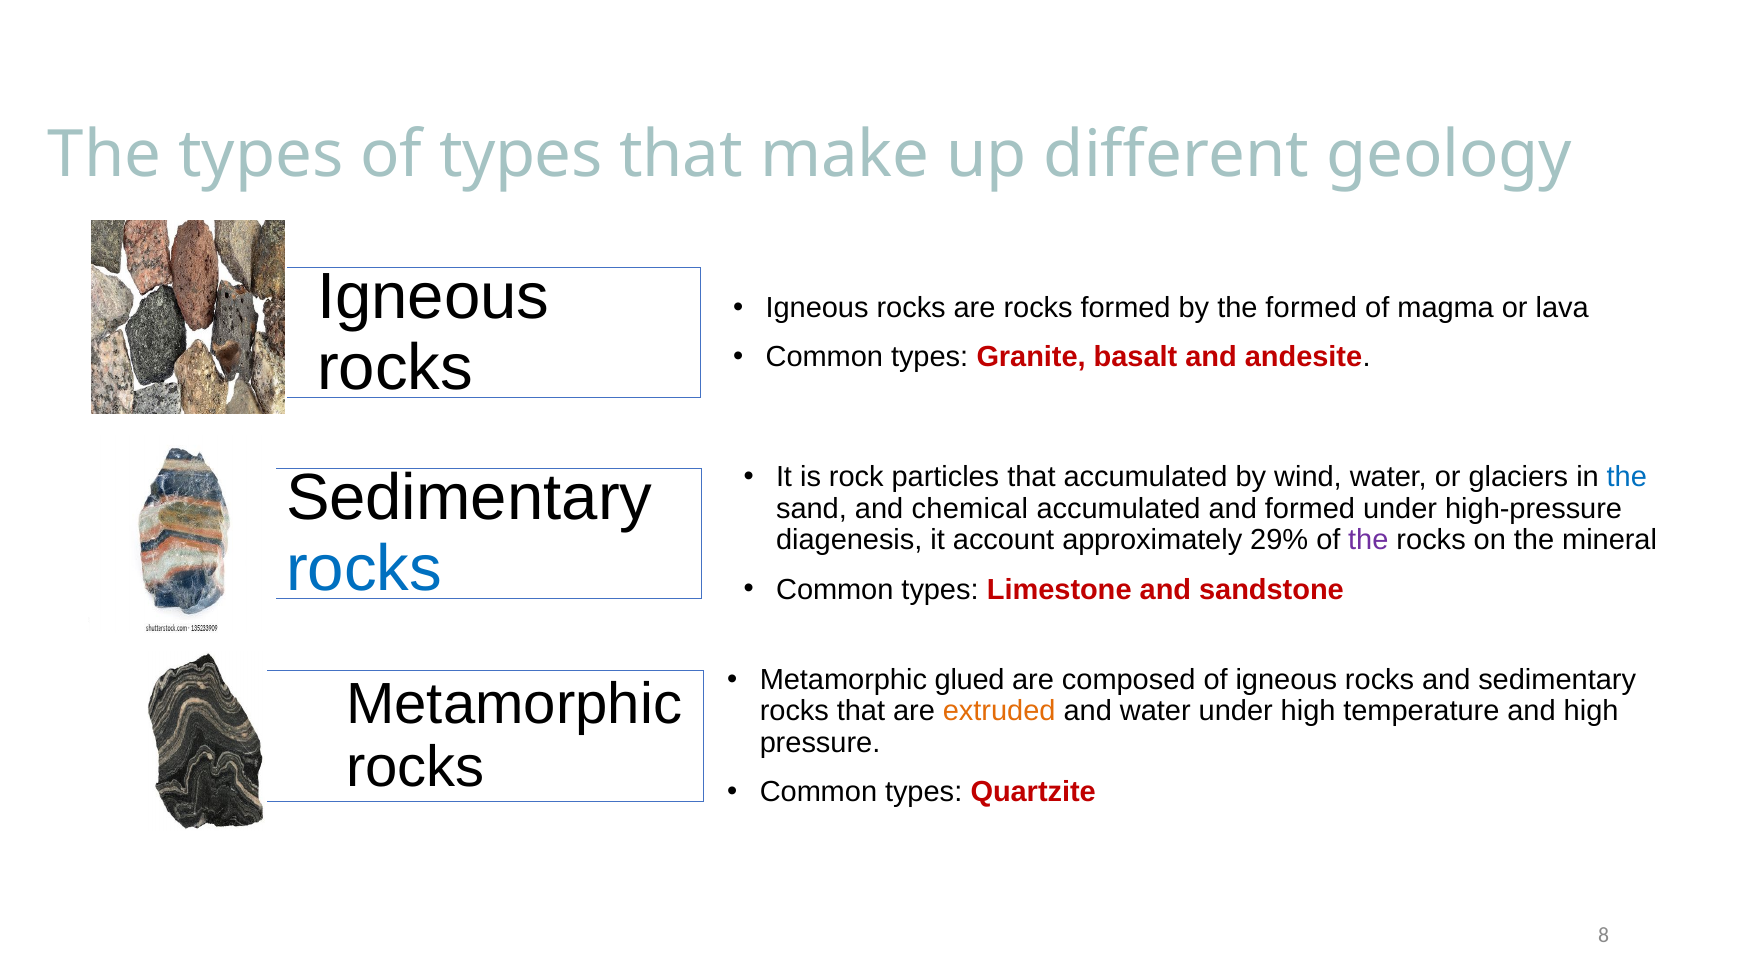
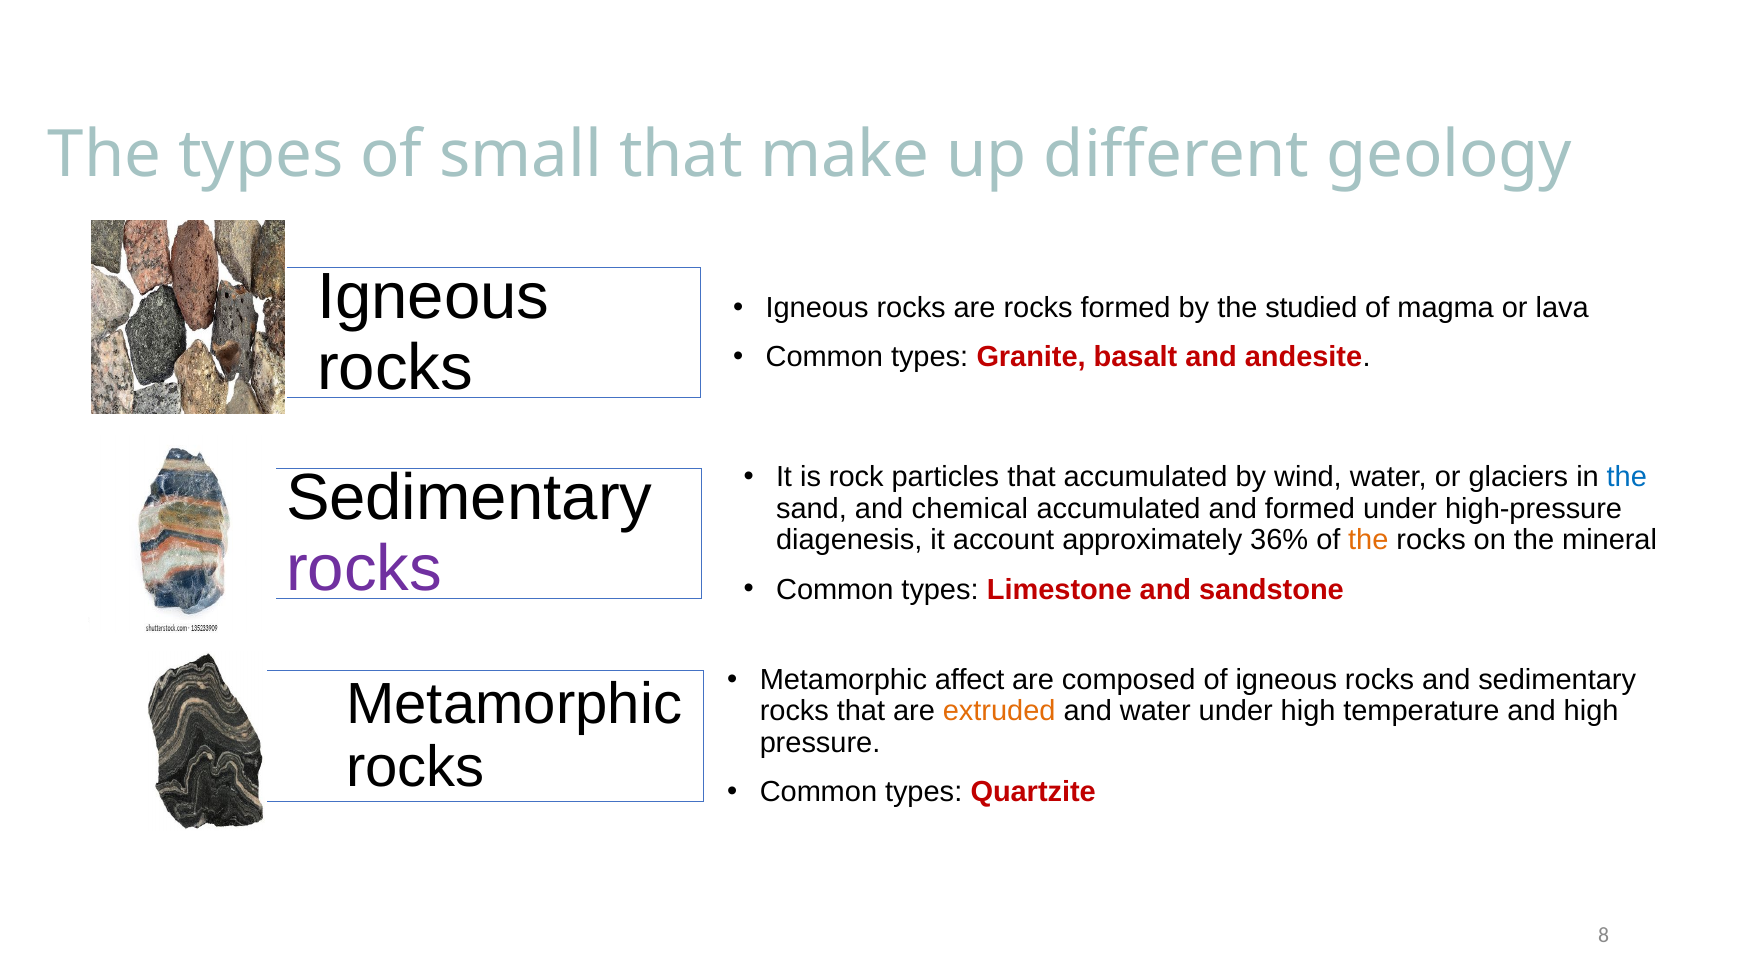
of types: types -> small (521, 155)
the formed: formed -> studied (1311, 308)
29%: 29% -> 36% (1279, 540)
the colour: purple -> orange (1368, 540)
rocks colour: blue -> purple (364, 568)
glued: glued -> affect (970, 680)
